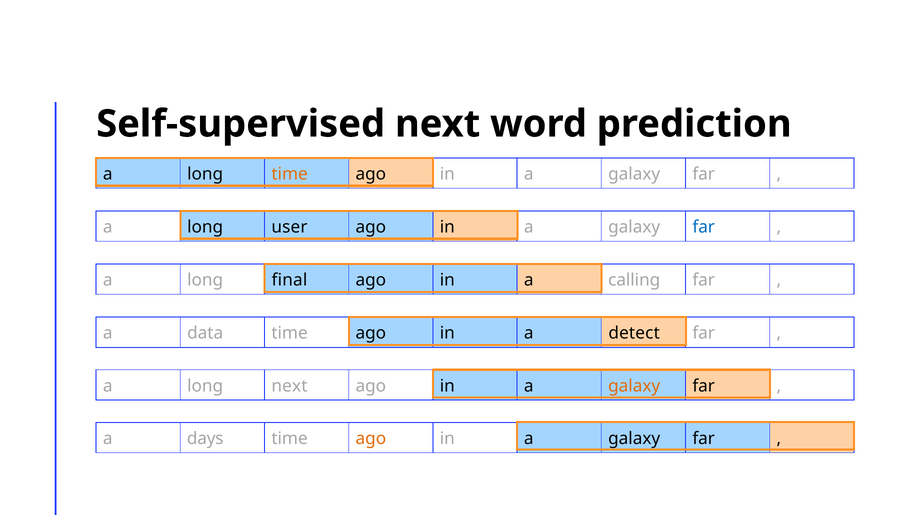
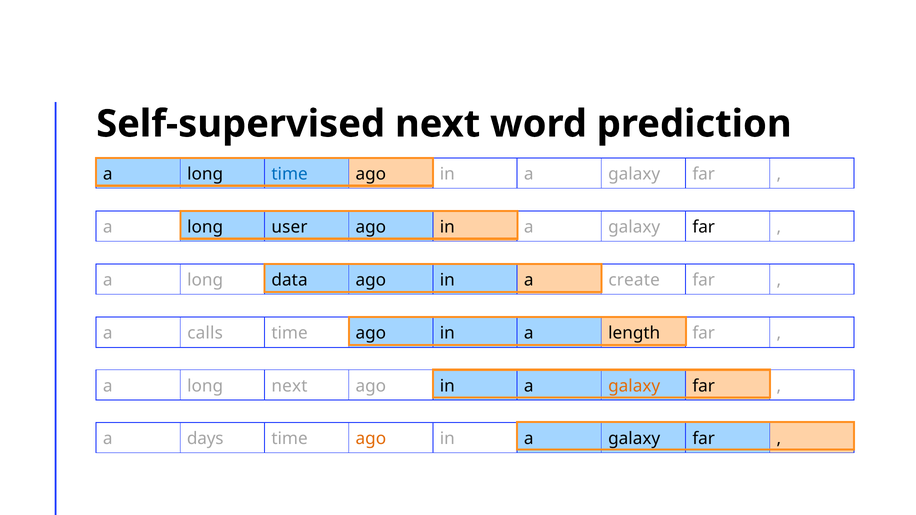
time colour: orange -> blue (290, 174)
far colour: blue -> black (704, 227)
final: final -> data (290, 280)
calling: calling -> create (634, 280)
data: data -> calls (205, 333)
detect: detect -> length (634, 333)
